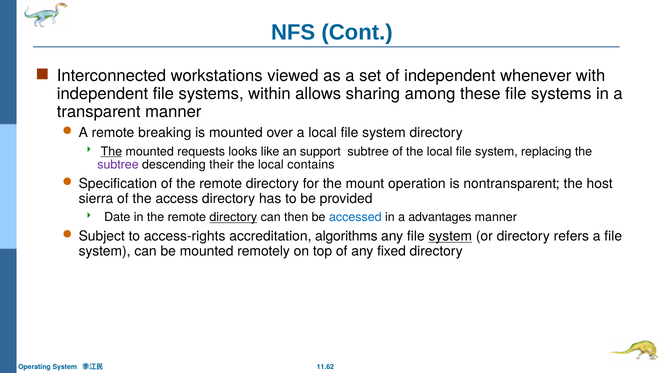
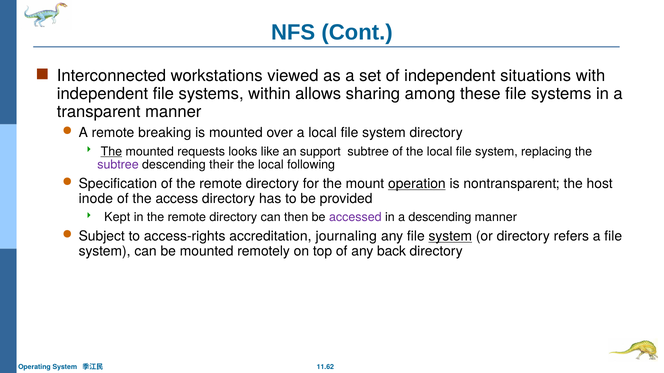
whenever: whenever -> situations (536, 76)
contains: contains -> following (311, 165)
operation underline: none -> present (417, 184)
sierra: sierra -> inode (96, 199)
Date: Date -> Kept (117, 218)
directory underline: present -> none (233, 218)
accessed colour: blue -> purple (355, 218)
a advantages: advantages -> descending (440, 218)
algorithms: algorithms -> journaling (346, 237)
fixed: fixed -> back (392, 252)
